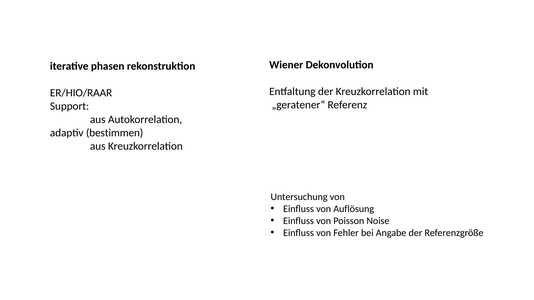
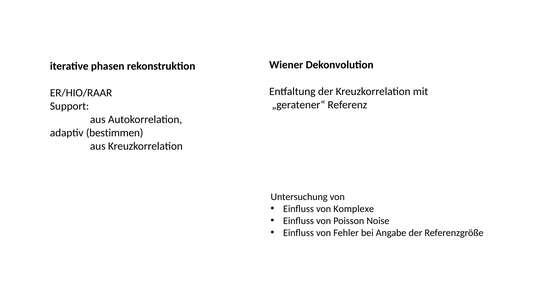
Auflösung: Auflösung -> Komplexe (354, 209)
